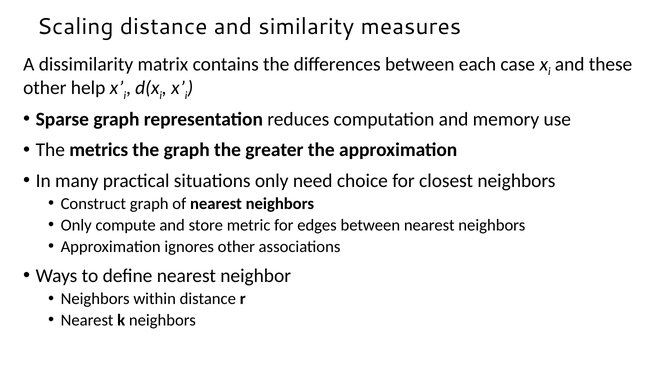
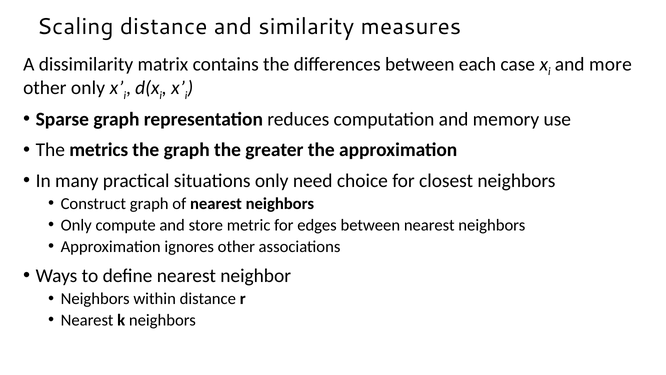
these: these -> more (610, 64)
other help: help -> only (88, 88)
